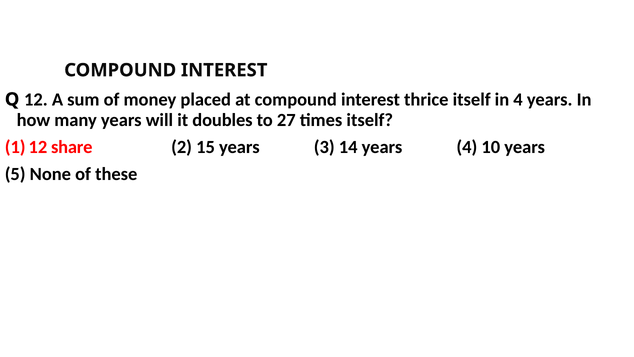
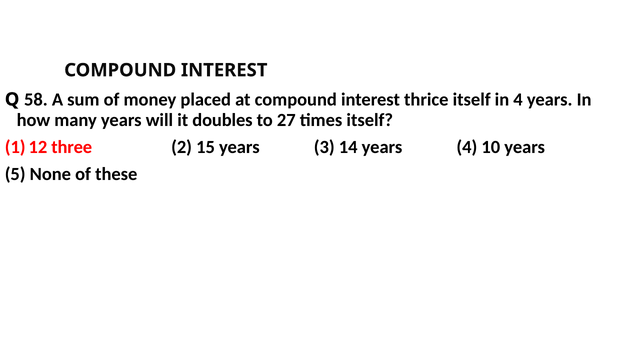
12: 12 -> 58 (36, 99)
share: share -> three (72, 147)
